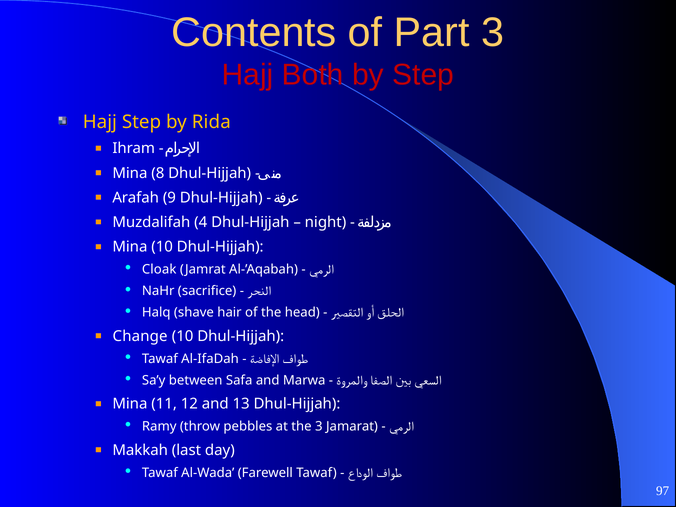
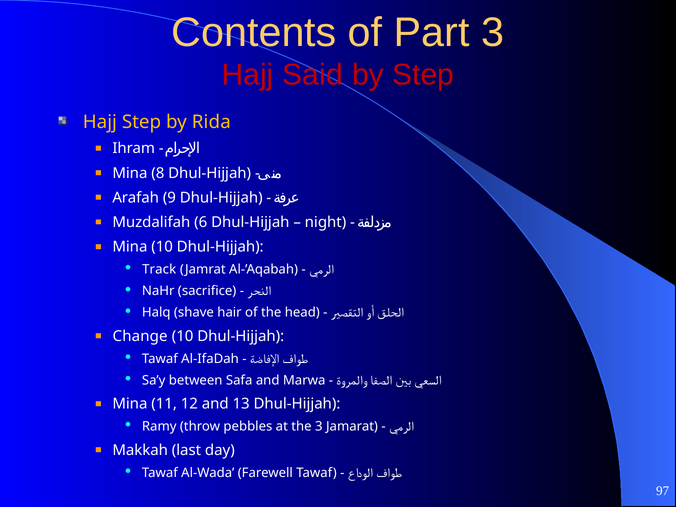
Both: Both -> Said (313, 75)
4: 4 -> 6 (201, 222)
Cloak: Cloak -> Track (159, 269)
